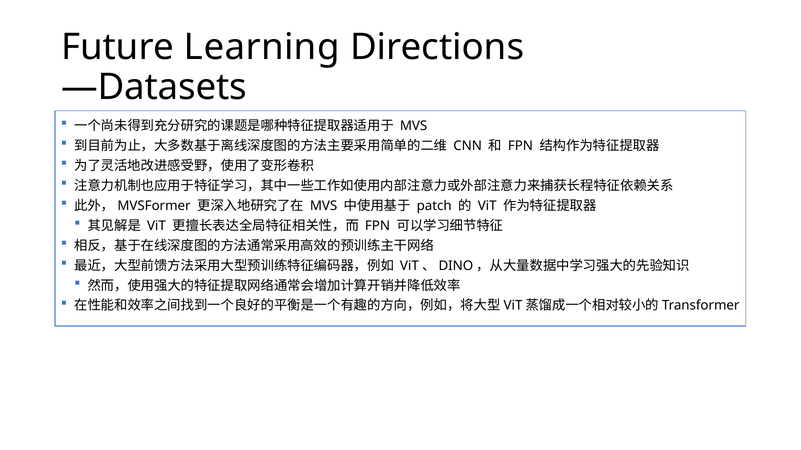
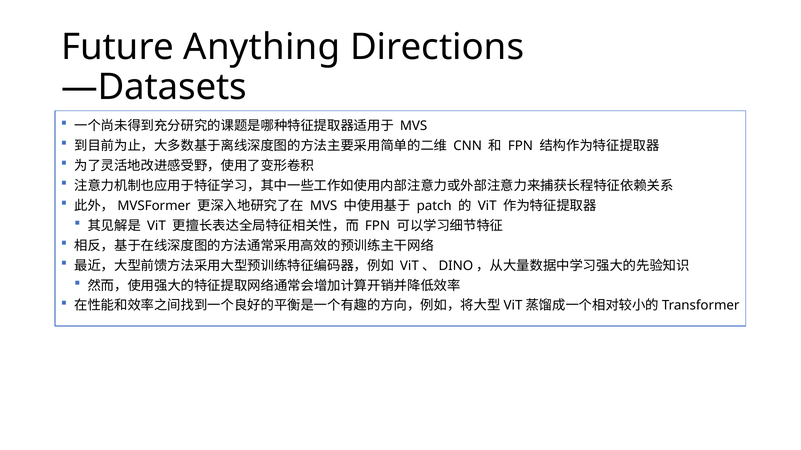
Learning: Learning -> Anything (262, 47)
